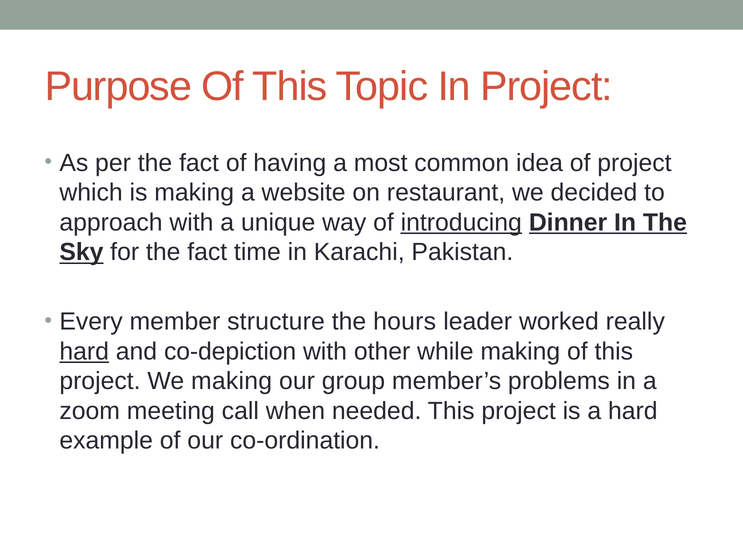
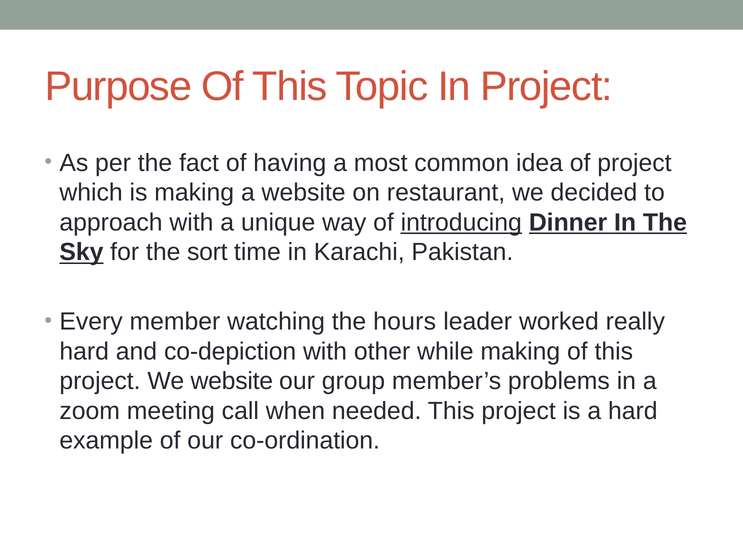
for the fact: fact -> sort (207, 252)
structure: structure -> watching (276, 321)
hard underline: present -> none (84, 351)
We making: making -> website (232, 381)
